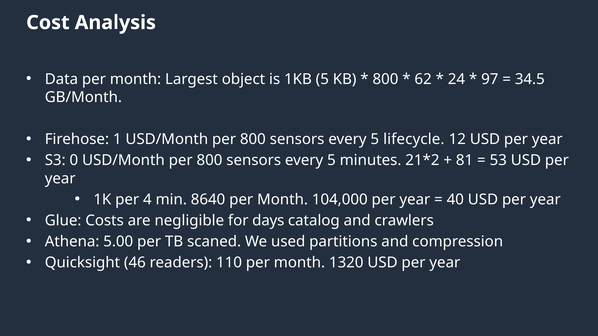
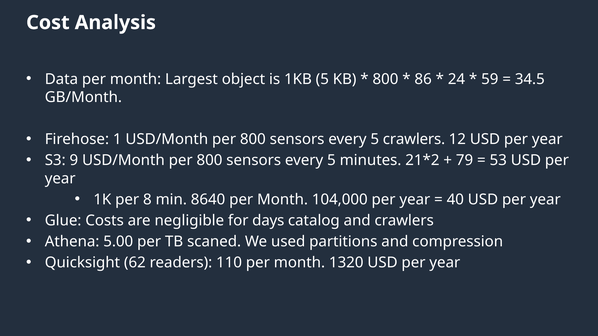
62: 62 -> 86 (423, 79)
97: 97 -> 59 (490, 79)
5 lifecycle: lifecycle -> crawlers (414, 139)
0: 0 -> 9 (74, 161)
81: 81 -> 79 (465, 161)
4: 4 -> 8 (147, 200)
46: 46 -> 62 (135, 263)
